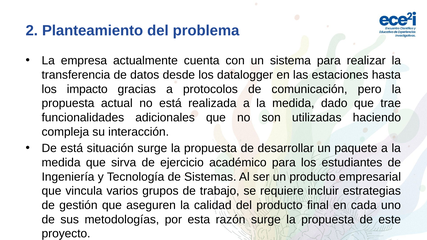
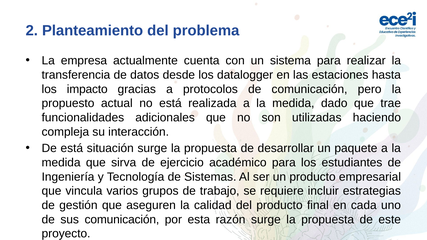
propuesta: propuesta -> propuesto (68, 103)
sus metodologías: metodologías -> comunicación (122, 220)
